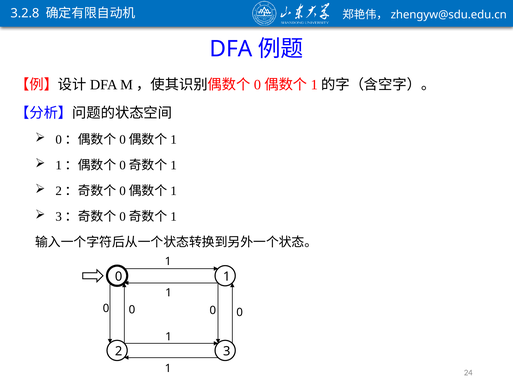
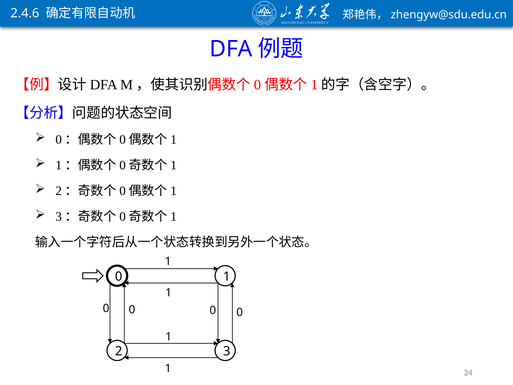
3.2.8: 3.2.8 -> 2.4.6 (25, 13)
